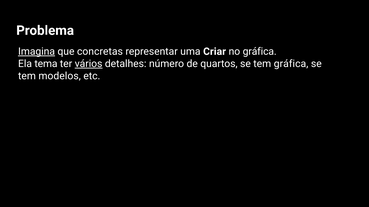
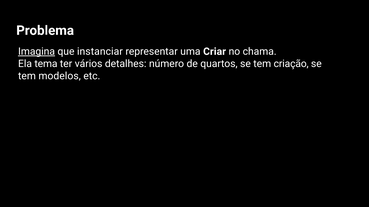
concretas: concretas -> instanciar (100, 52)
no gráfica: gráfica -> chama (260, 52)
vários underline: present -> none (89, 64)
tem gráfica: gráfica -> criação (291, 64)
